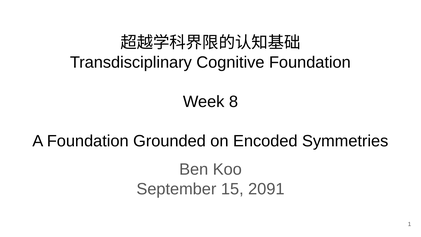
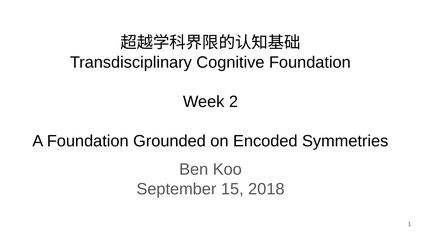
8: 8 -> 2 (233, 102)
2091: 2091 -> 2018 (266, 189)
